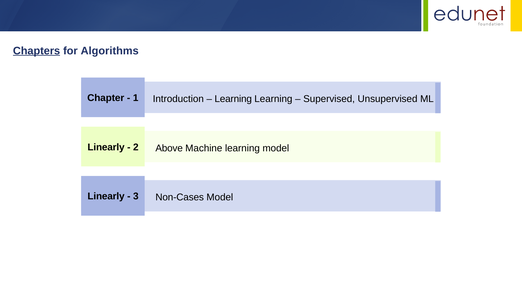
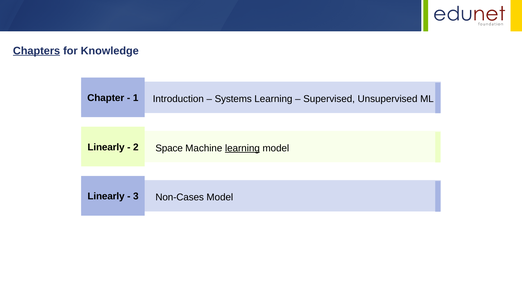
Algorithms: Algorithms -> Knowledge (110, 51)
Learning: Learning -> Systems (233, 99)
Above: Above -> Space (169, 148)
learning underline: none -> present (242, 148)
